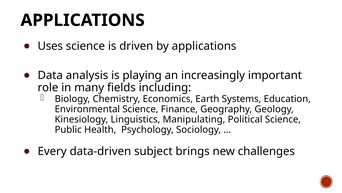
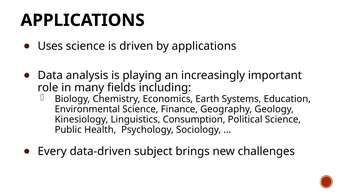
Manipulating: Manipulating -> Consumption (194, 119)
